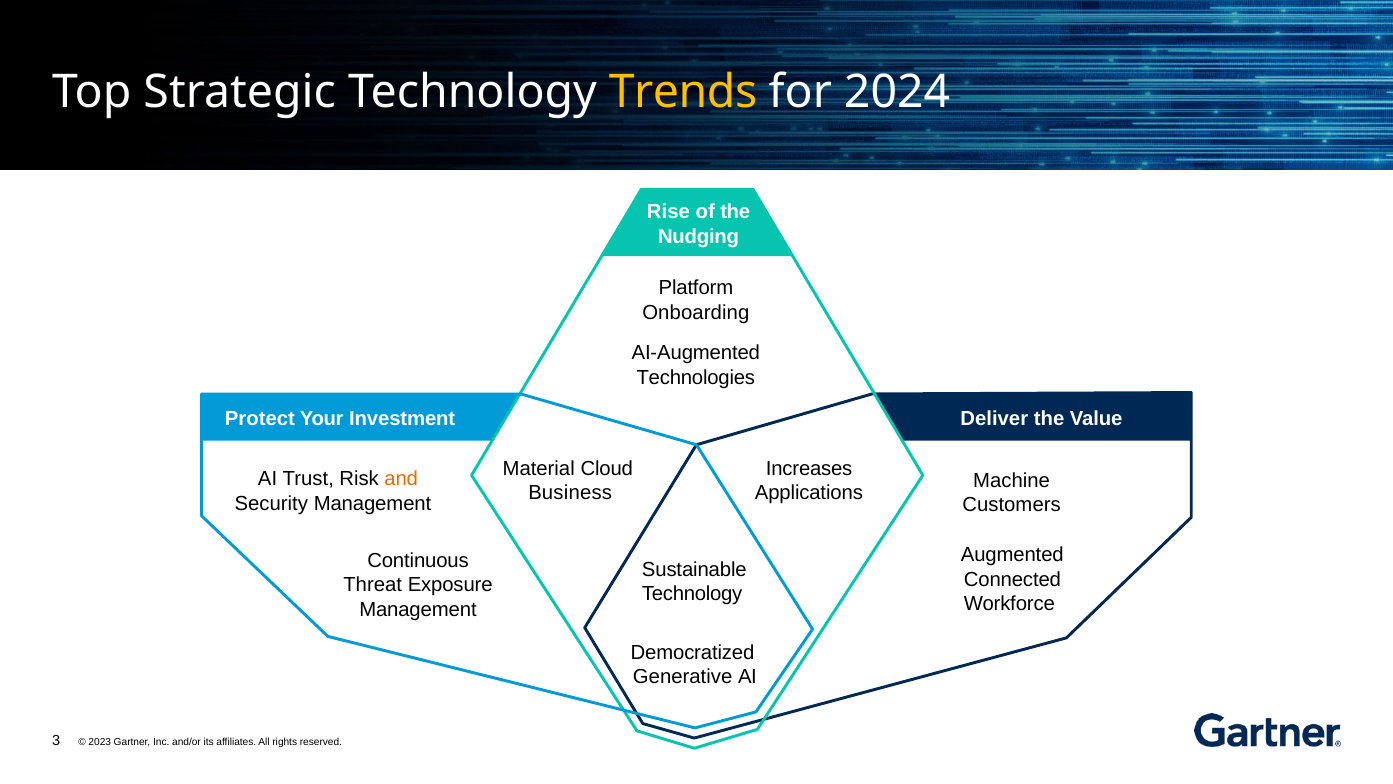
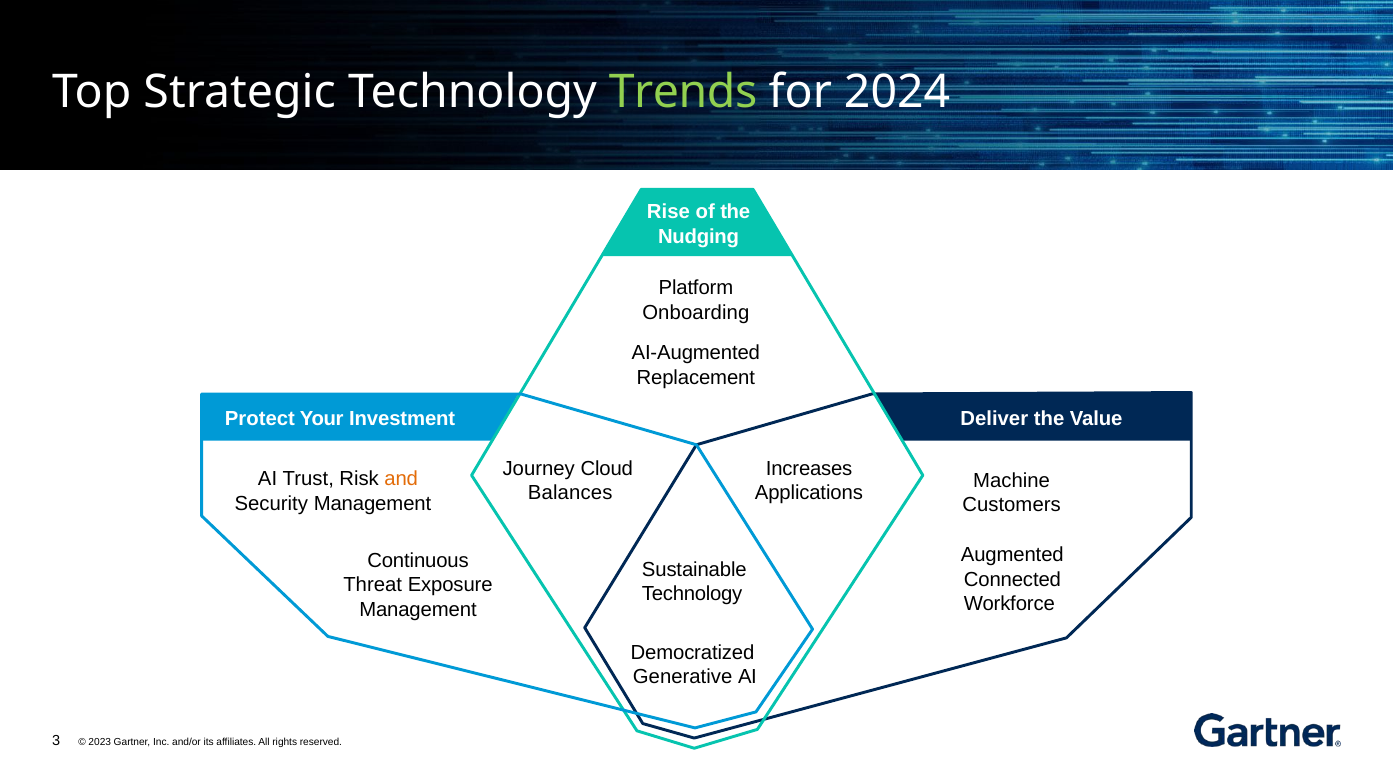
Trends colour: yellow -> light green (683, 92)
Technologies: Technologies -> Replacement (696, 377)
Material: Material -> Journey (539, 468)
Business: Business -> Balances (570, 493)
